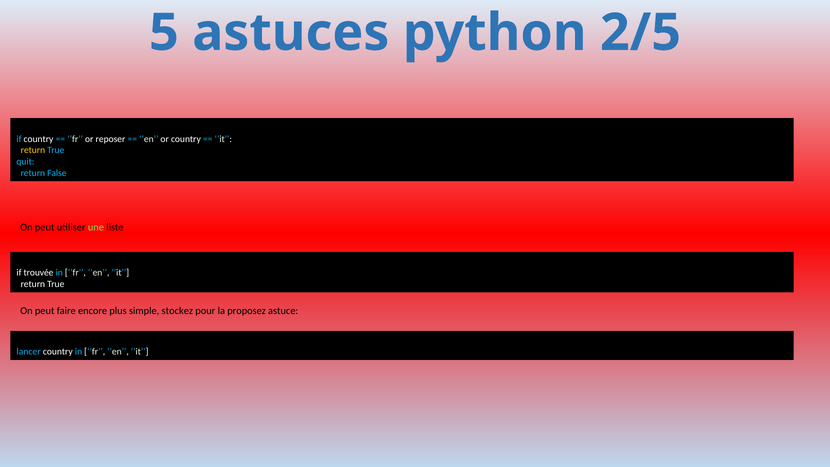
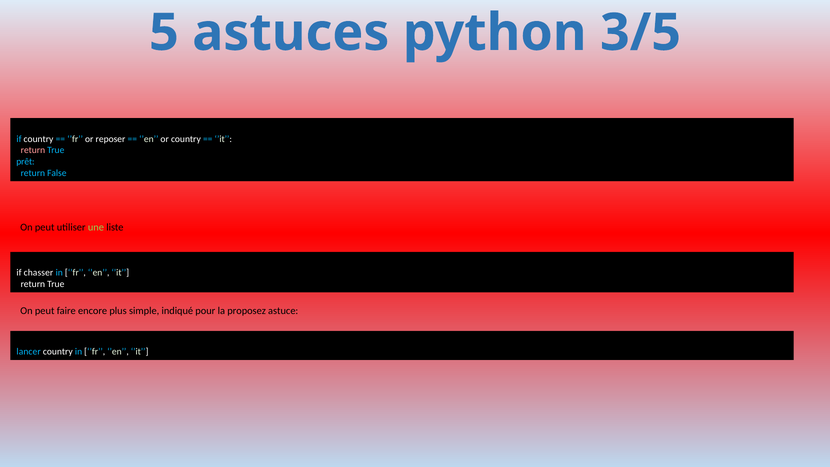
2/5: 2/5 -> 3/5 (640, 33)
return colour: yellow -> pink (33, 150)
quit: quit -> prêt (25, 162)
trouvée: trouvée -> chasser (38, 273)
stockez: stockez -> indiqué (177, 311)
